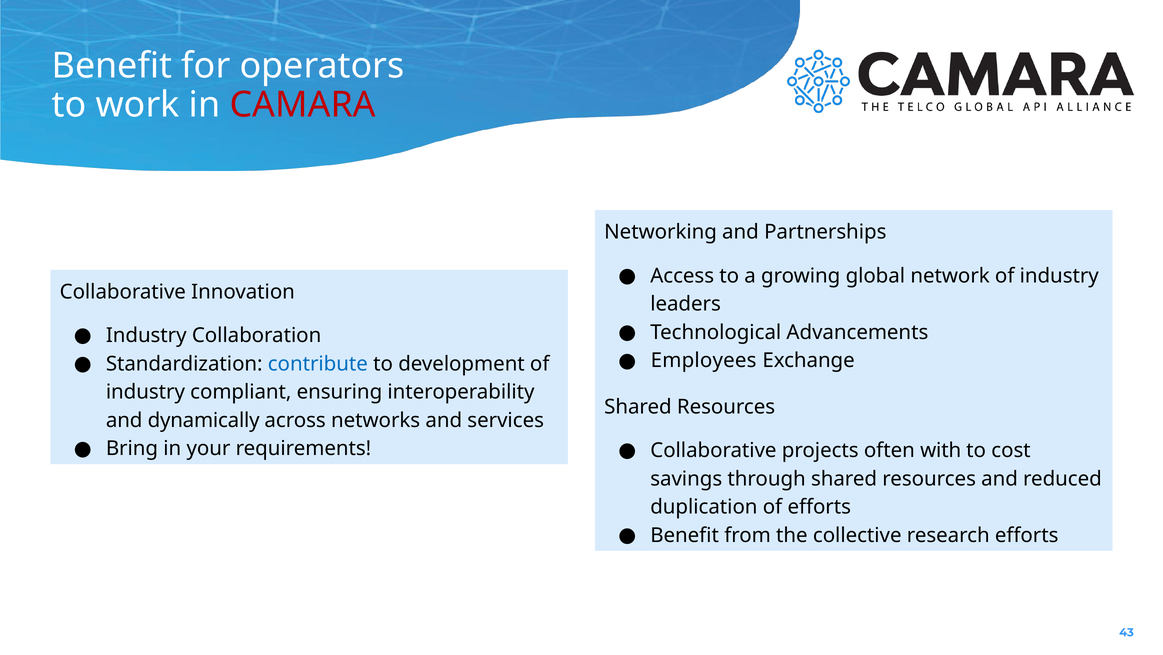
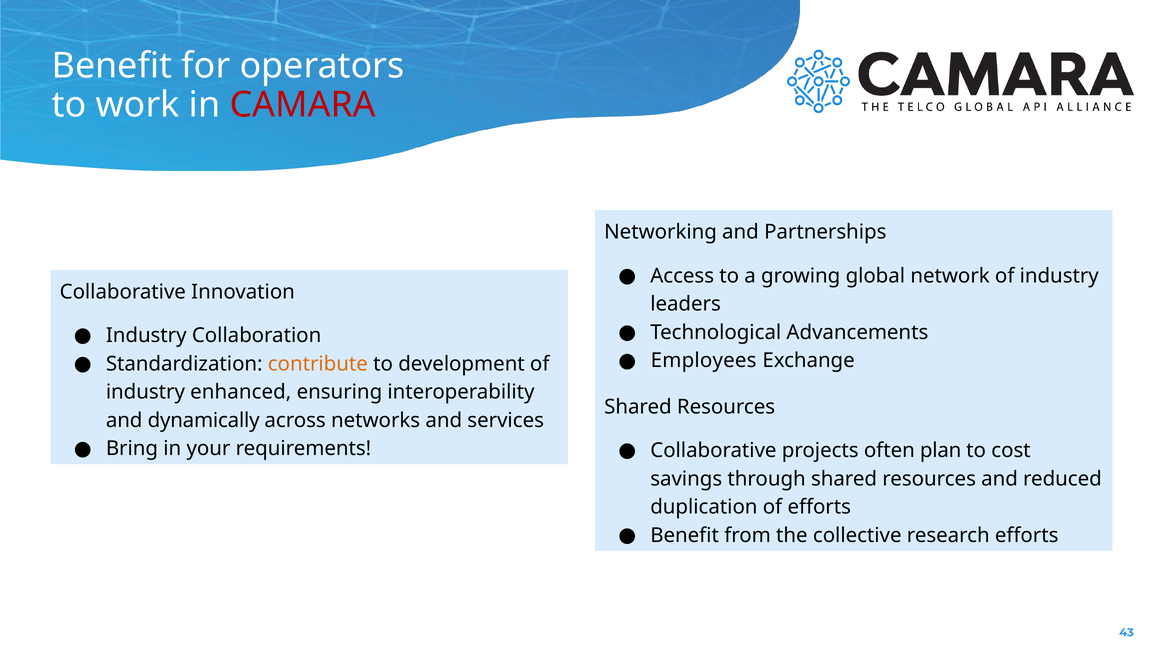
contribute colour: blue -> orange (318, 364)
compliant: compliant -> enhanced (241, 392)
with: with -> plan (941, 450)
